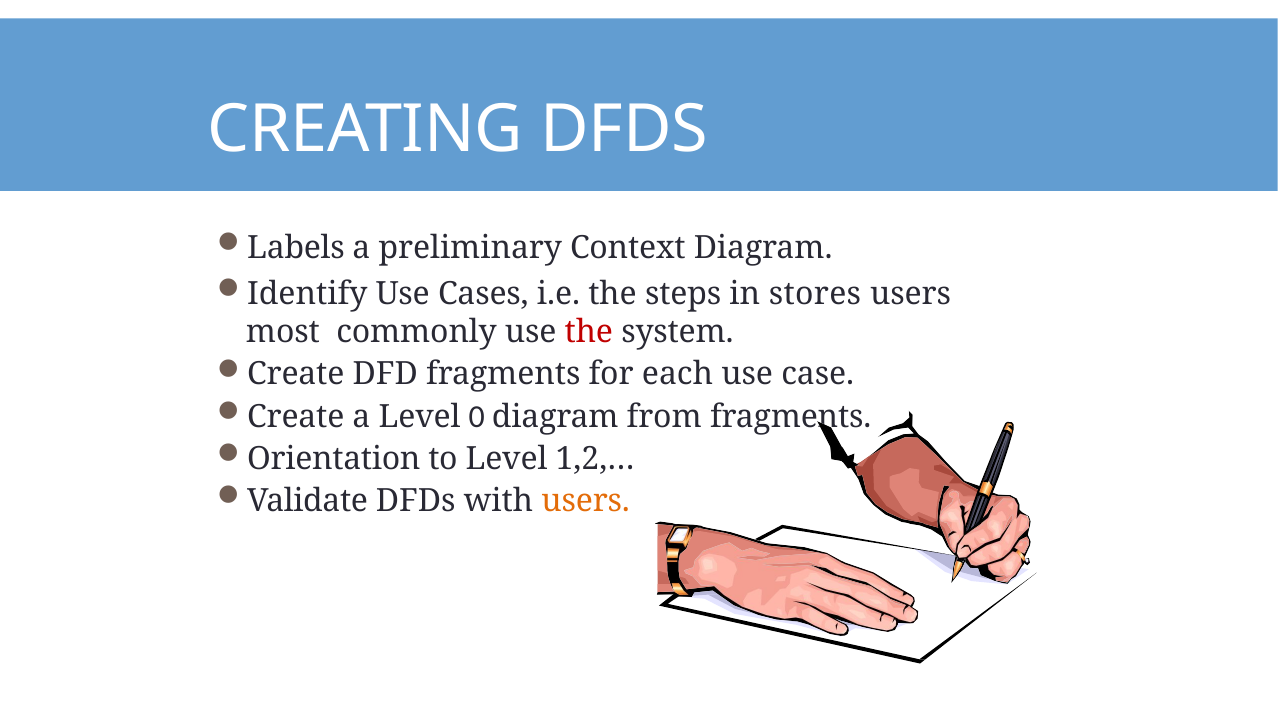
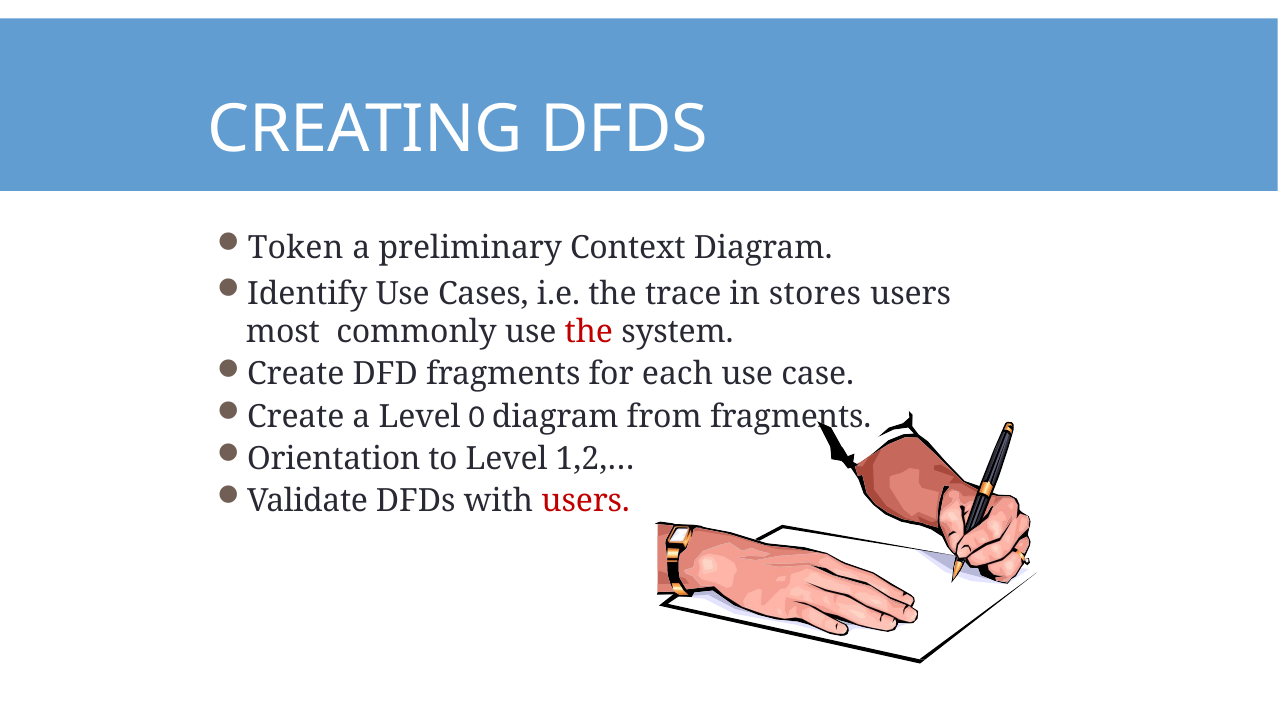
Labels: Labels -> Token (296, 248)
steps: steps -> trace (683, 294)
users colour: orange -> red (586, 501)
